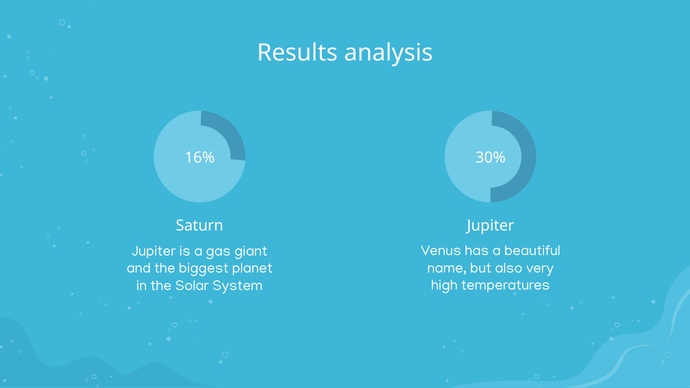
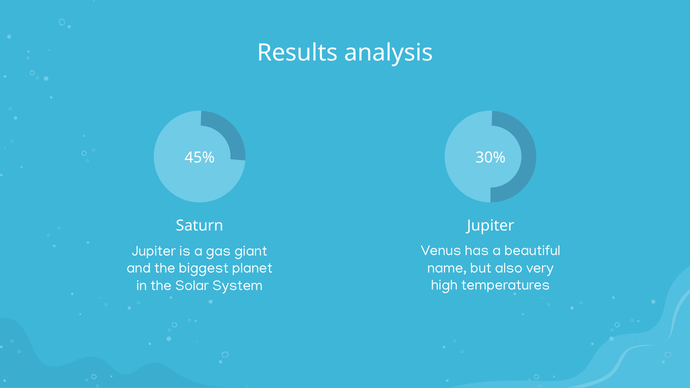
16%: 16% -> 45% (200, 158)
